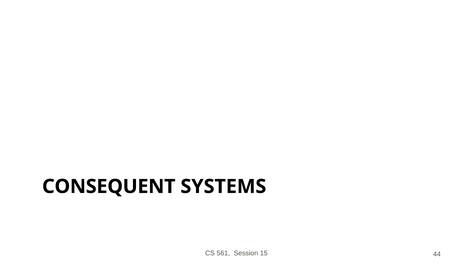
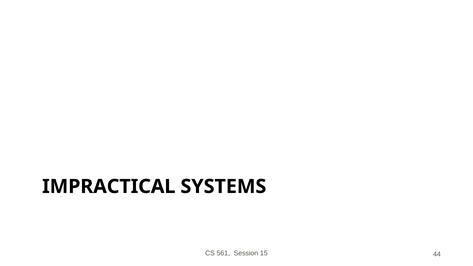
CONSEQUENT: CONSEQUENT -> IMPRACTICAL (109, 187)
